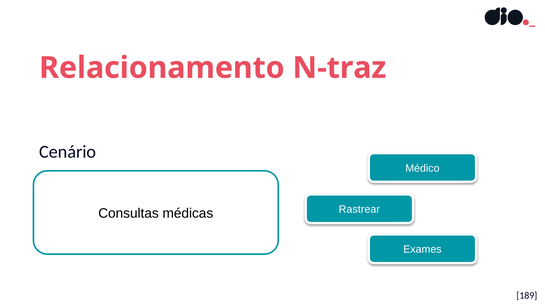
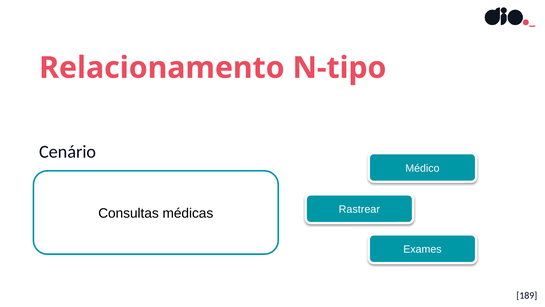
N-traz: N-traz -> N-tipo (339, 68)
